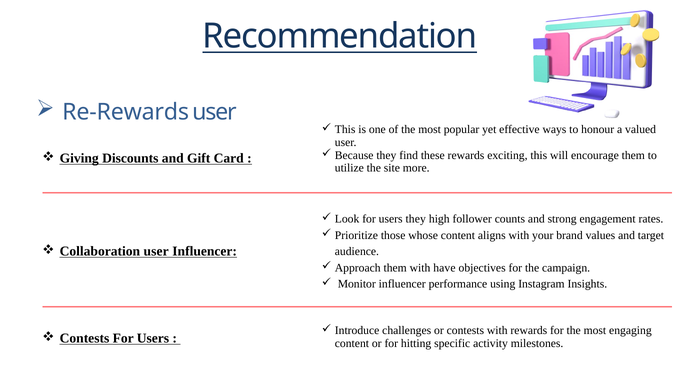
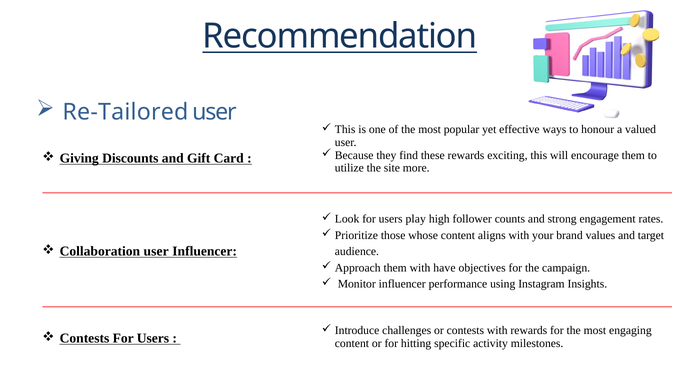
Re-Rewards: Re-Rewards -> Re-Tailored (125, 112)
users they: they -> play (416, 219)
